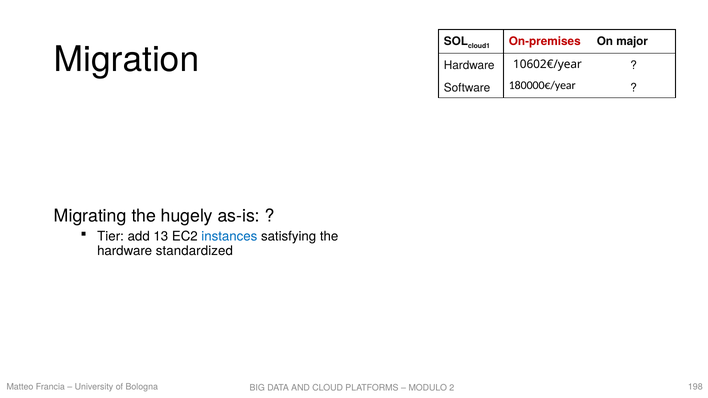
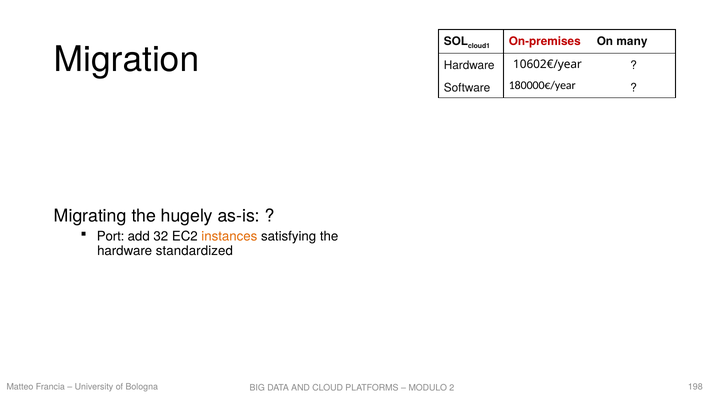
major: major -> many (632, 42)
Tier: Tier -> Port (111, 236)
13: 13 -> 32 (161, 236)
instances colour: blue -> orange (229, 236)
